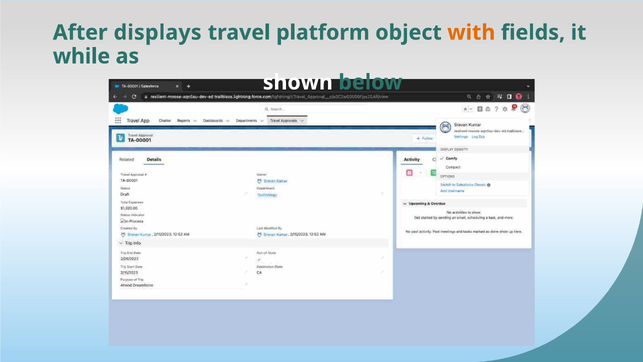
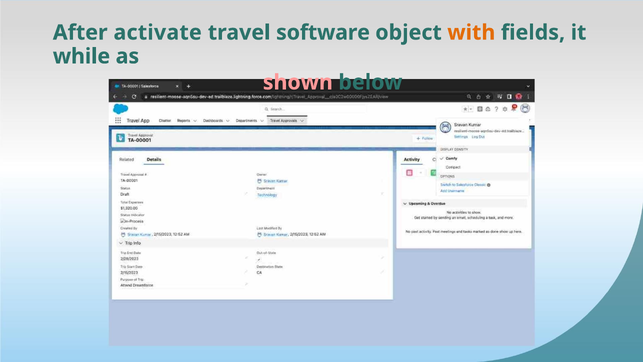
displays: displays -> activate (158, 33)
platform: platform -> software (323, 33)
shown colour: white -> pink (298, 82)
